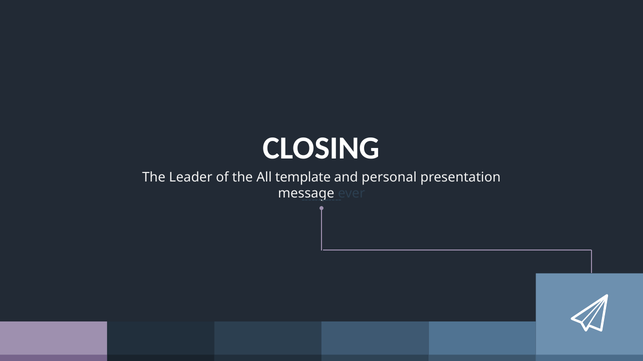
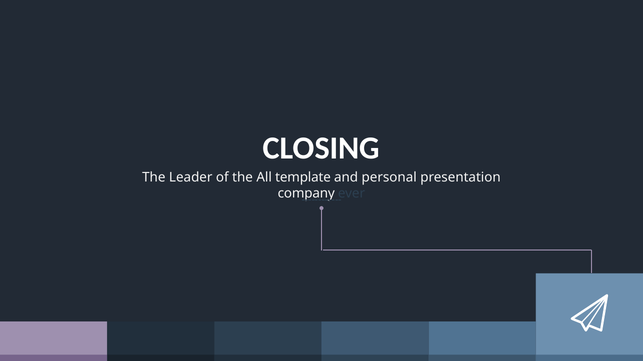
message: message -> company (306, 194)
